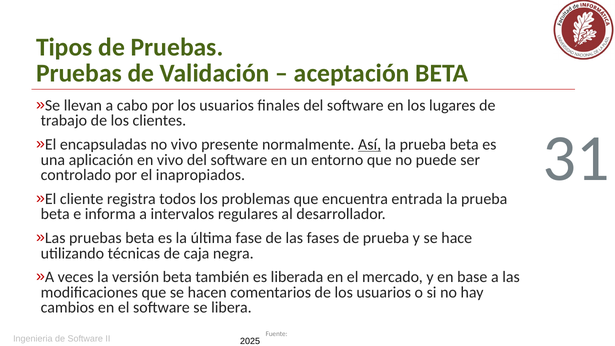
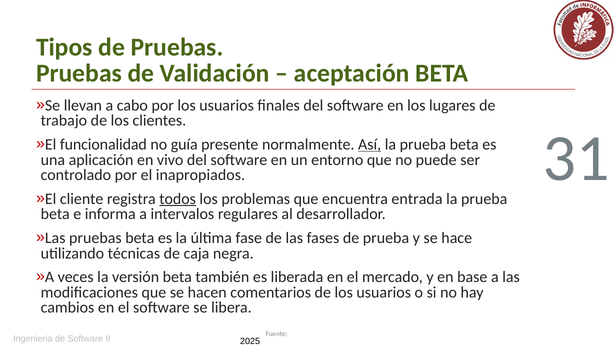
encapsuladas: encapsuladas -> funcionalidad (103, 144)
no vivo: vivo -> guía (184, 144)
todos underline: none -> present (178, 199)
